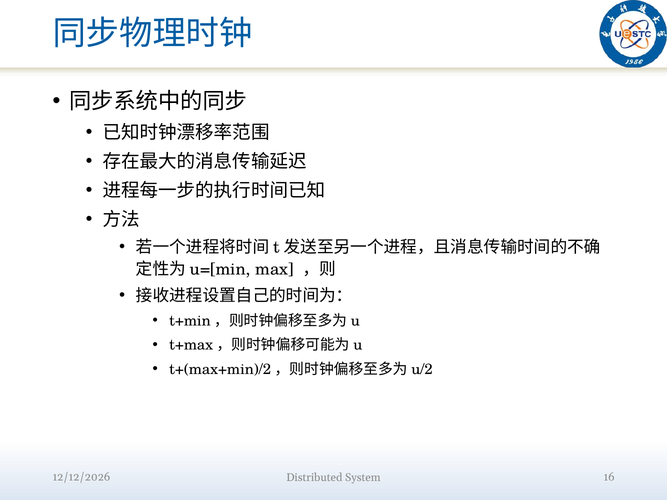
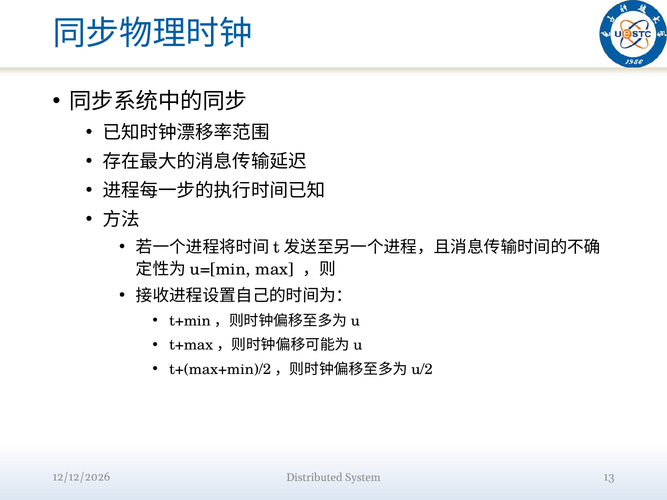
16: 16 -> 13 (609, 477)
